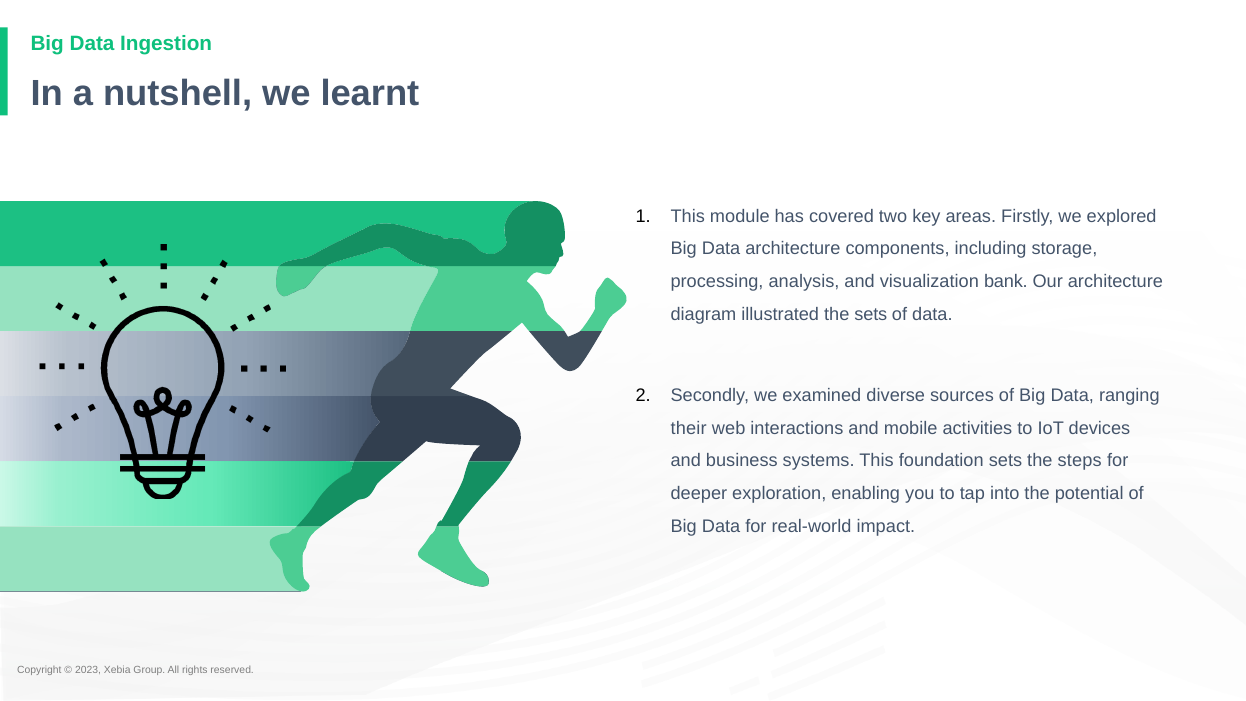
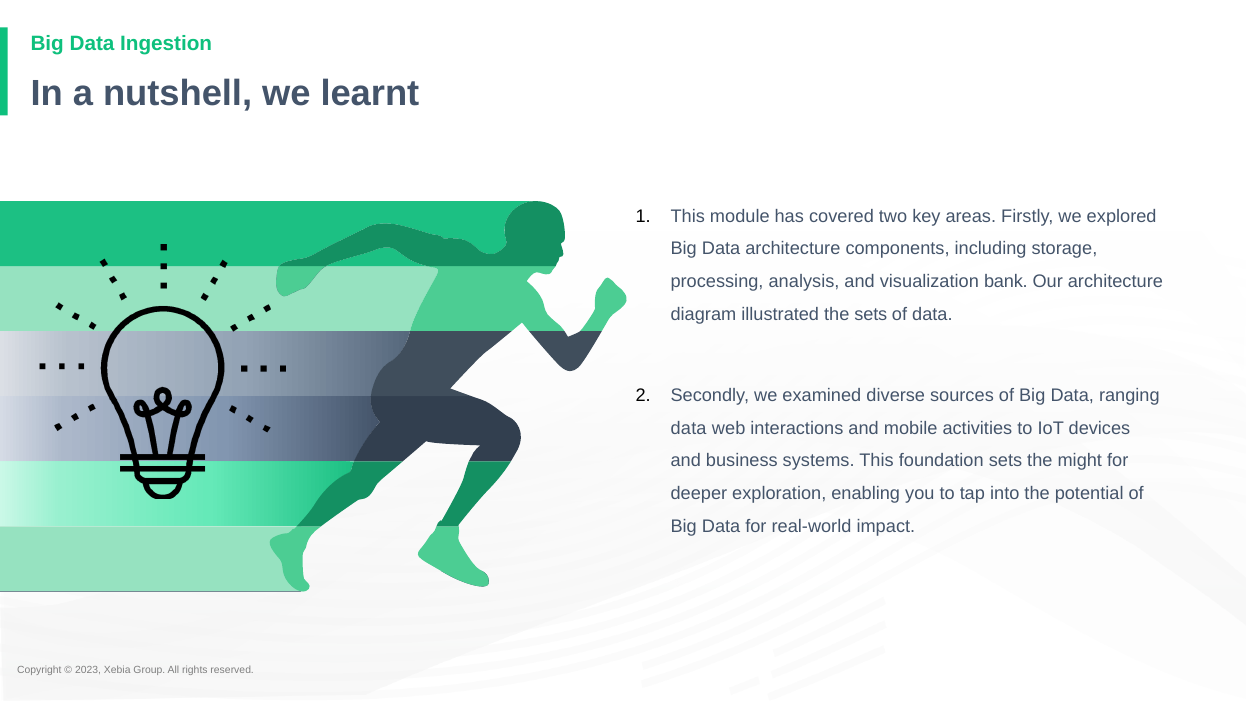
their: their -> data (689, 428)
steps: steps -> might (1080, 461)
